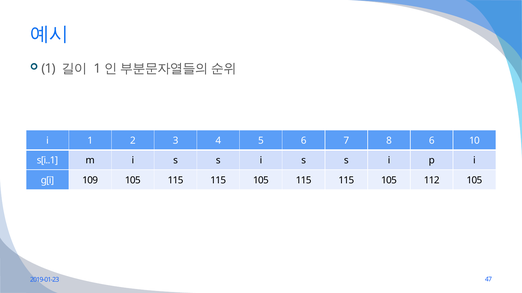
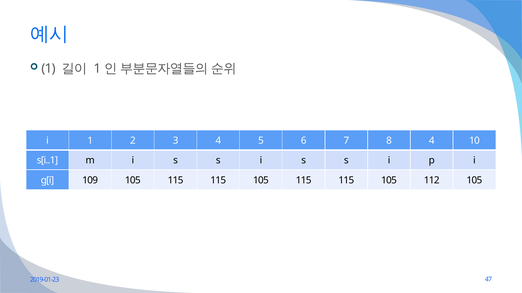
8 6: 6 -> 4 (432, 141)
